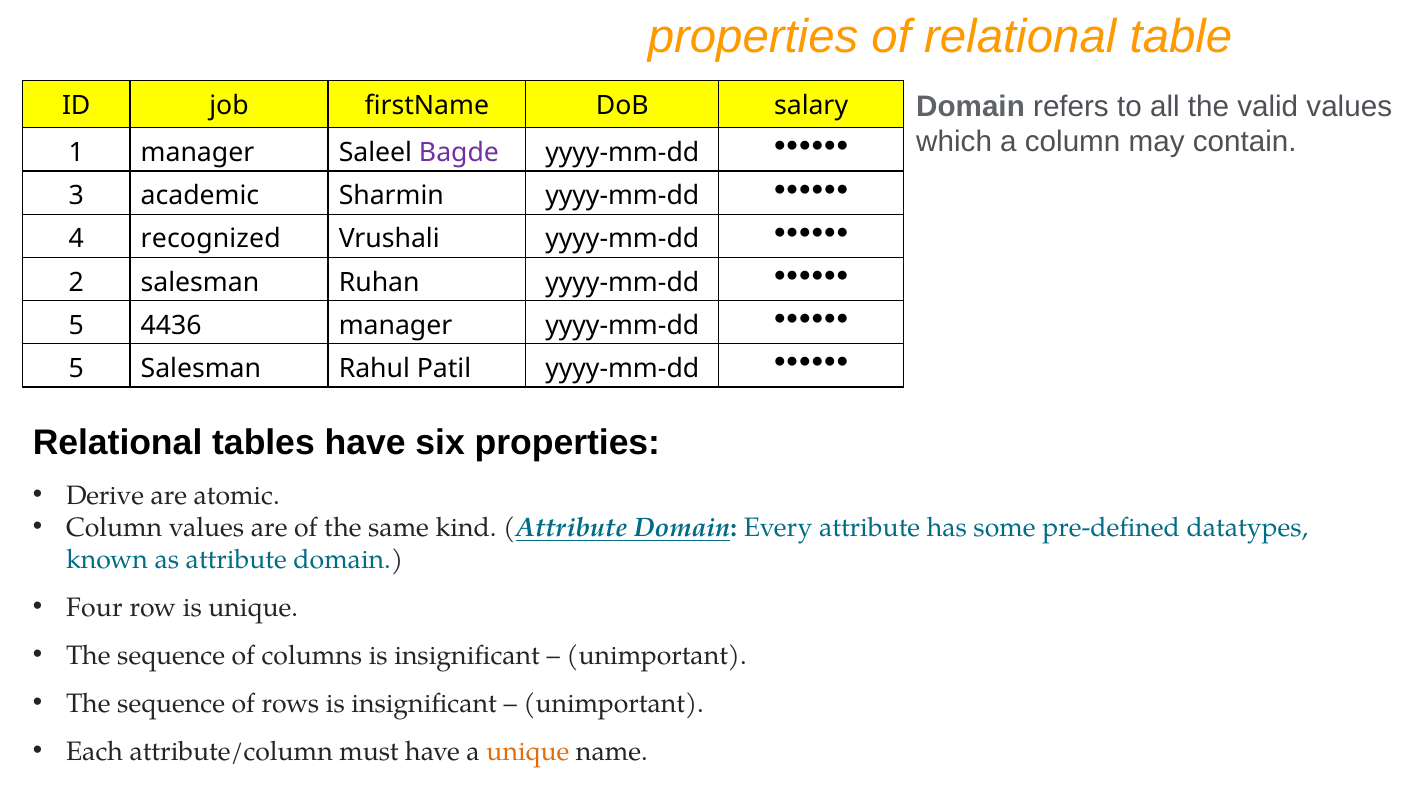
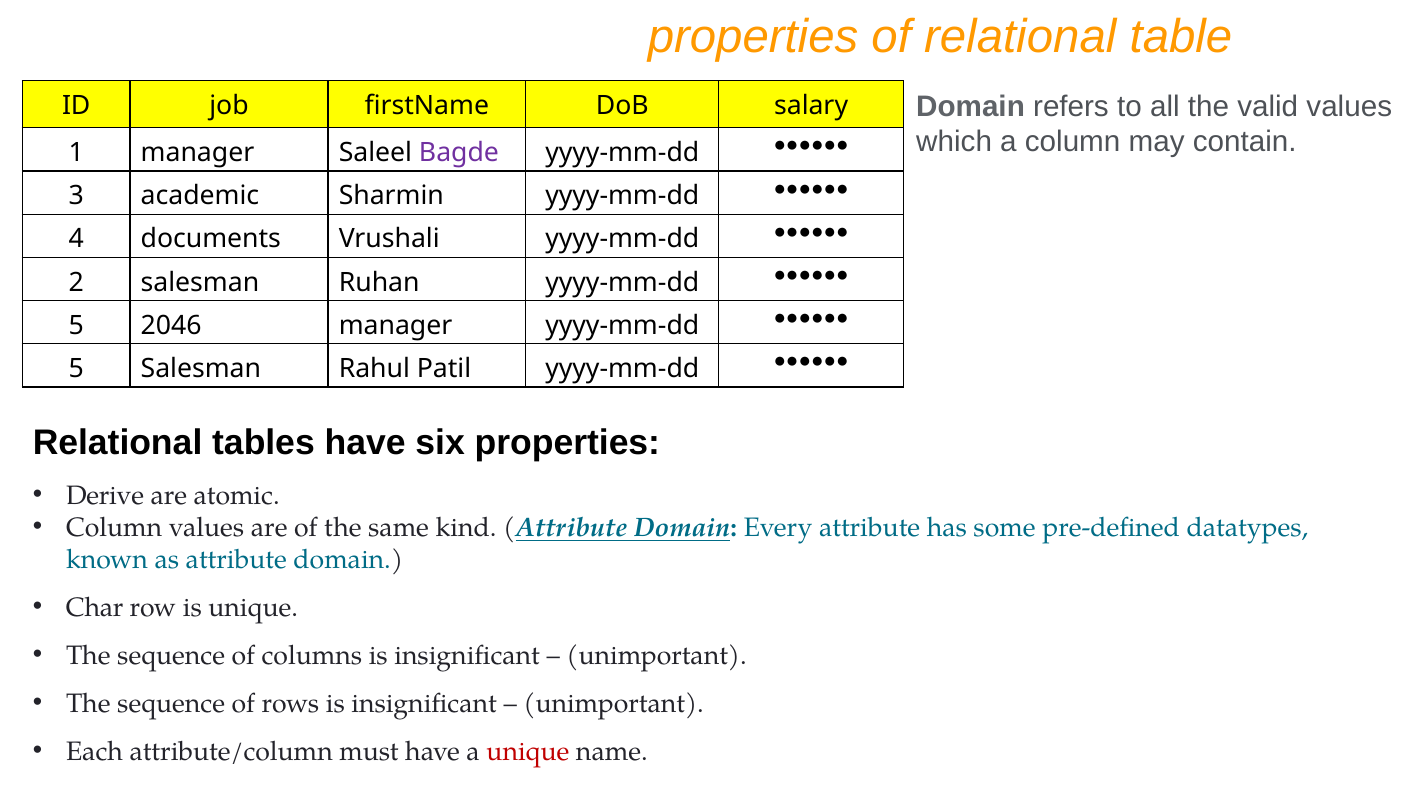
recognized: recognized -> documents (211, 239)
4436: 4436 -> 2046 (171, 326)
Four: Four -> Char (95, 608)
unique colour: orange -> red (528, 752)
